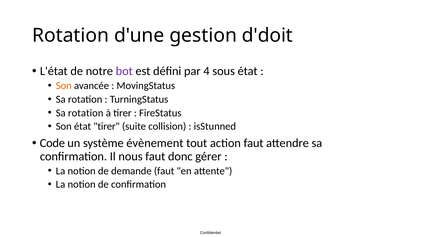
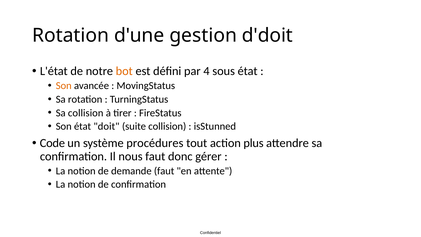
bot colour: purple -> orange (124, 71)
rotation: rotation -> collision (86, 113)
état tirer: tirer -> doit (106, 126)
évènement: évènement -> procédures (155, 143)
action faut: faut -> plus (254, 143)
